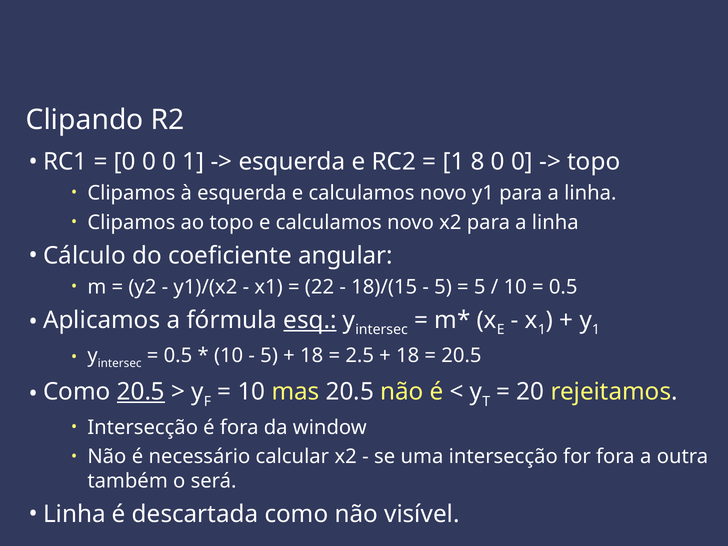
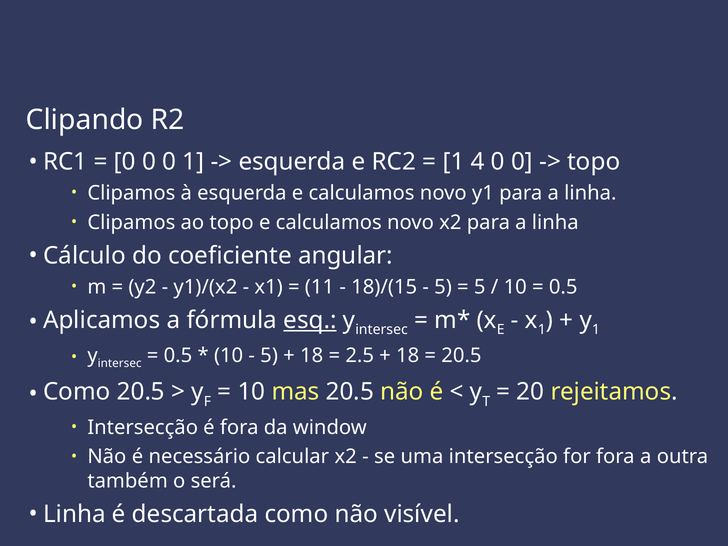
8: 8 -> 4 (478, 162)
22: 22 -> 11 (319, 287)
20.5 underline: present -> none (141, 392)
